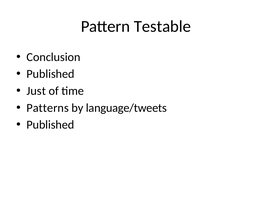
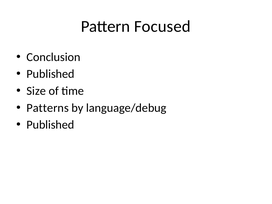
Testable: Testable -> Focused (162, 26)
Just: Just -> Size (36, 91)
language/tweets: language/tweets -> language/debug (126, 108)
